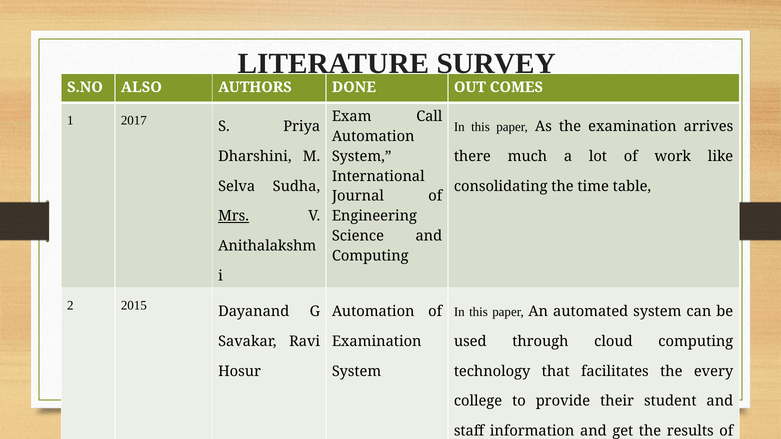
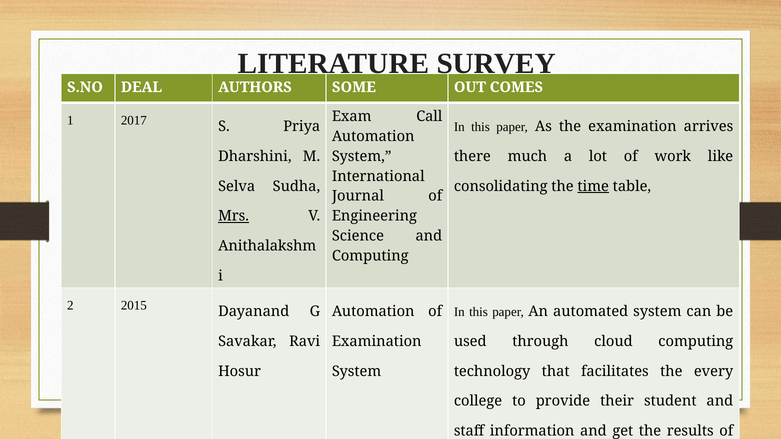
ALSO: ALSO -> DEAL (141, 87)
DONE: DONE -> SOME (354, 87)
time underline: none -> present (593, 186)
